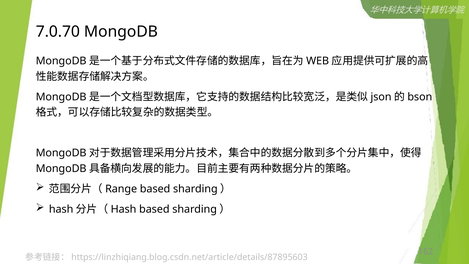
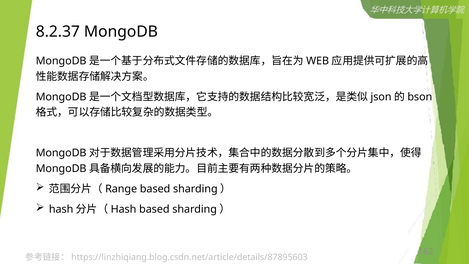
7.0.70: 7.0.70 -> 8.2.37 (58, 32)
